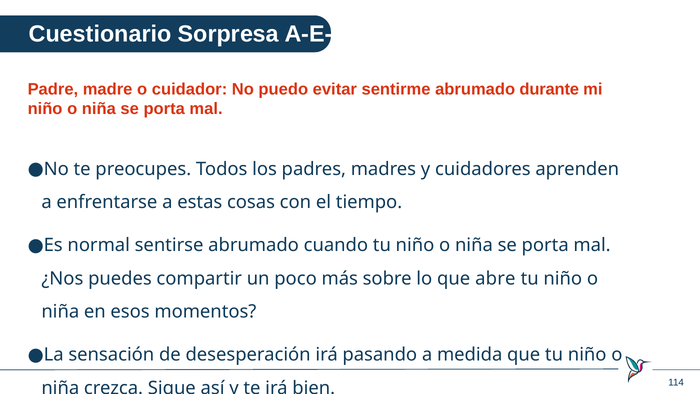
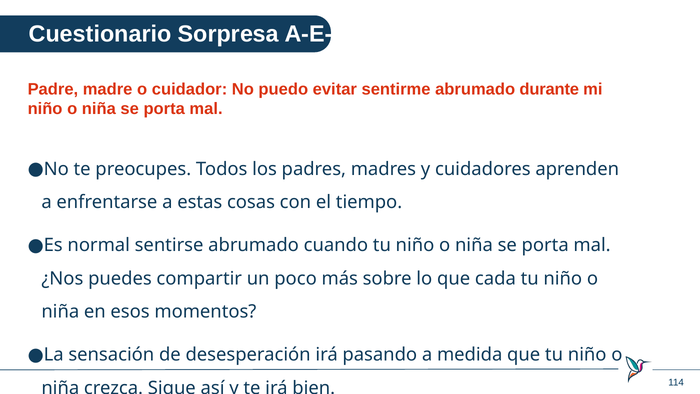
abre: abre -> cada (495, 278)
